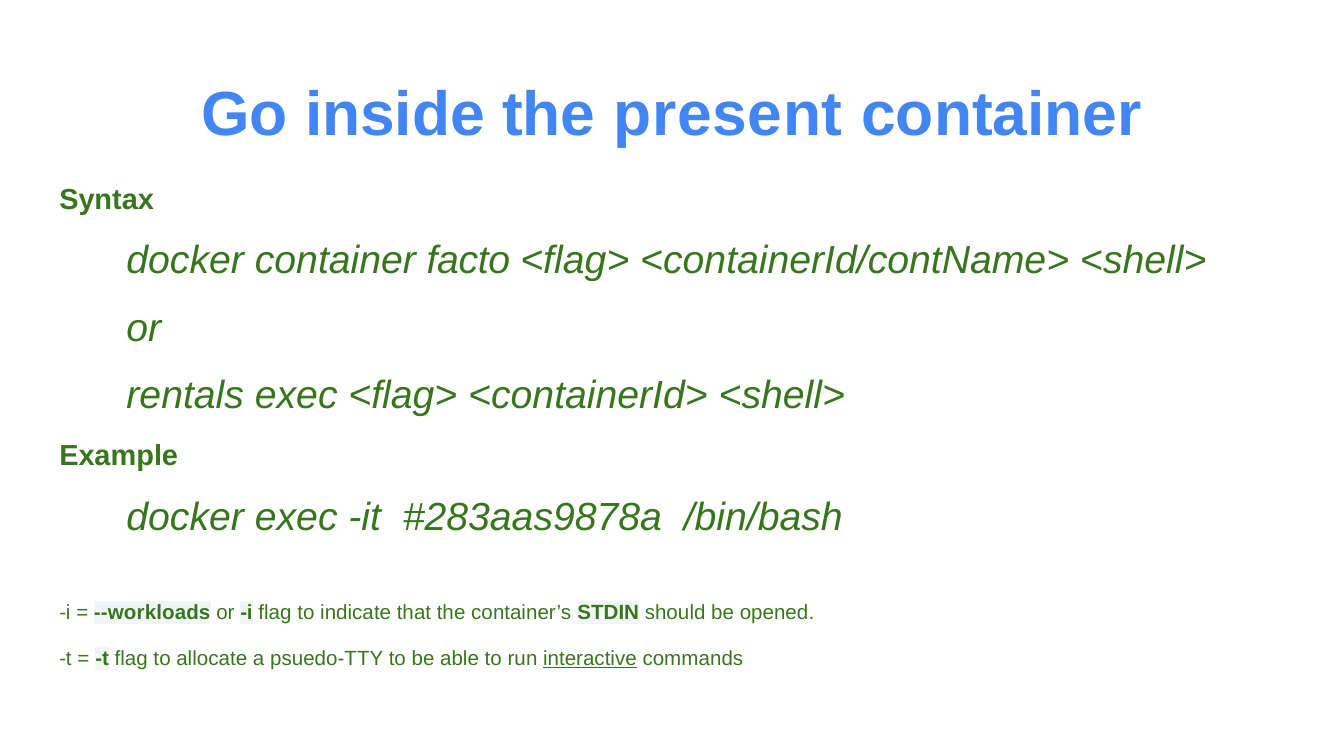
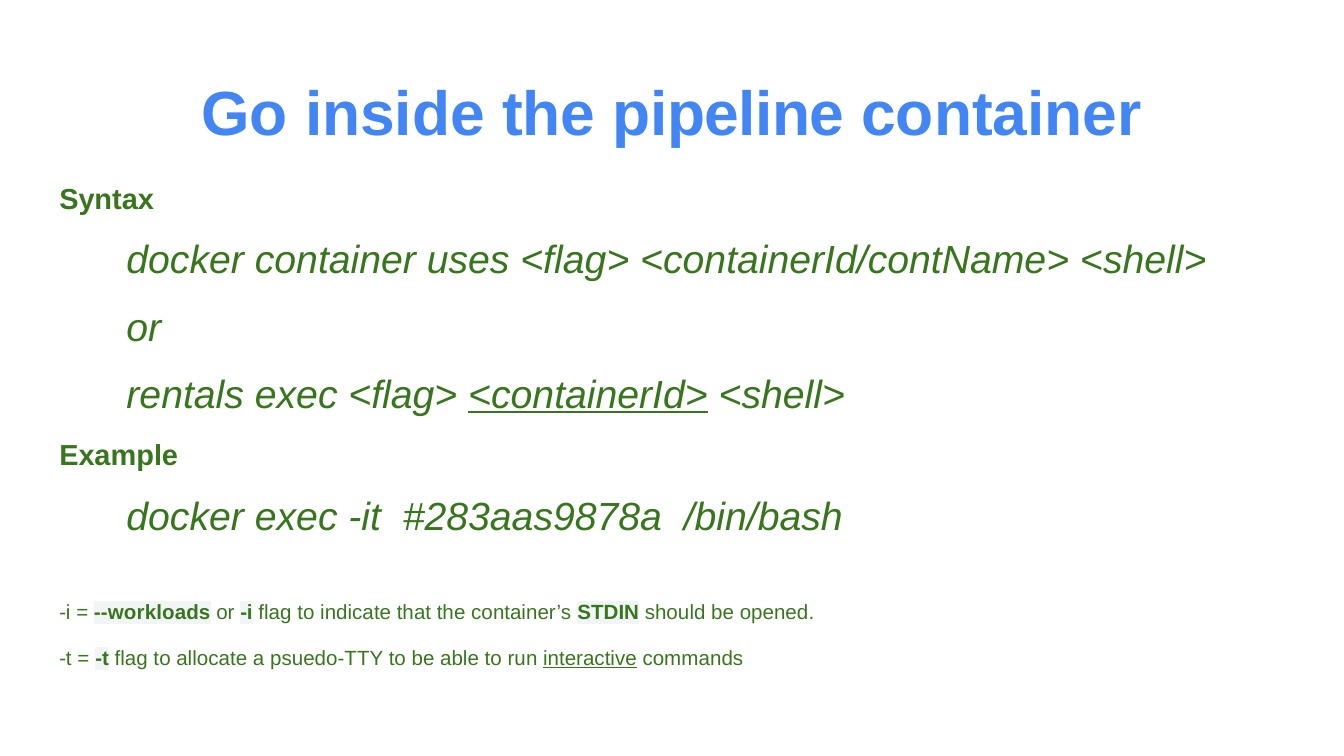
present: present -> pipeline (729, 115)
facto: facto -> uses (468, 261)
<containerId> underline: none -> present (588, 395)
